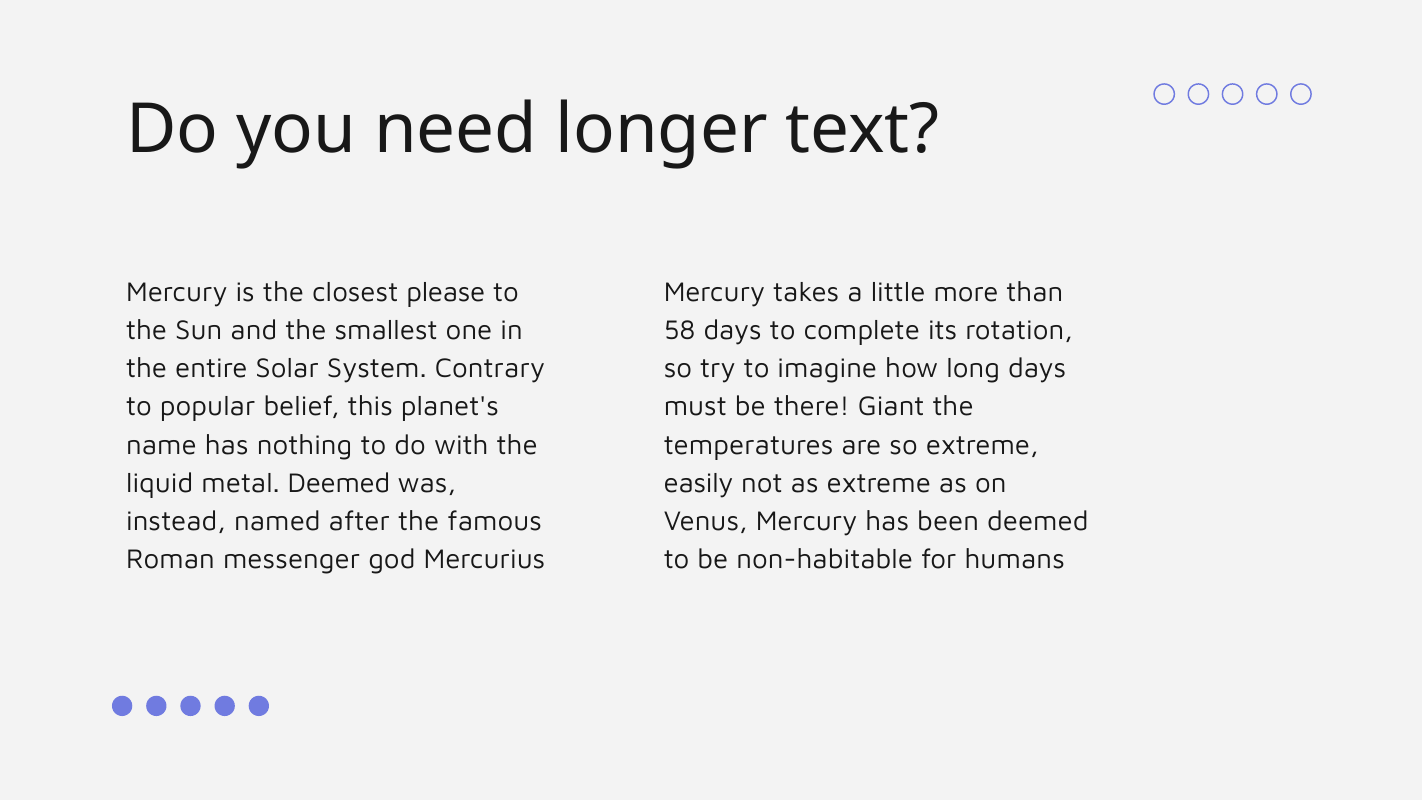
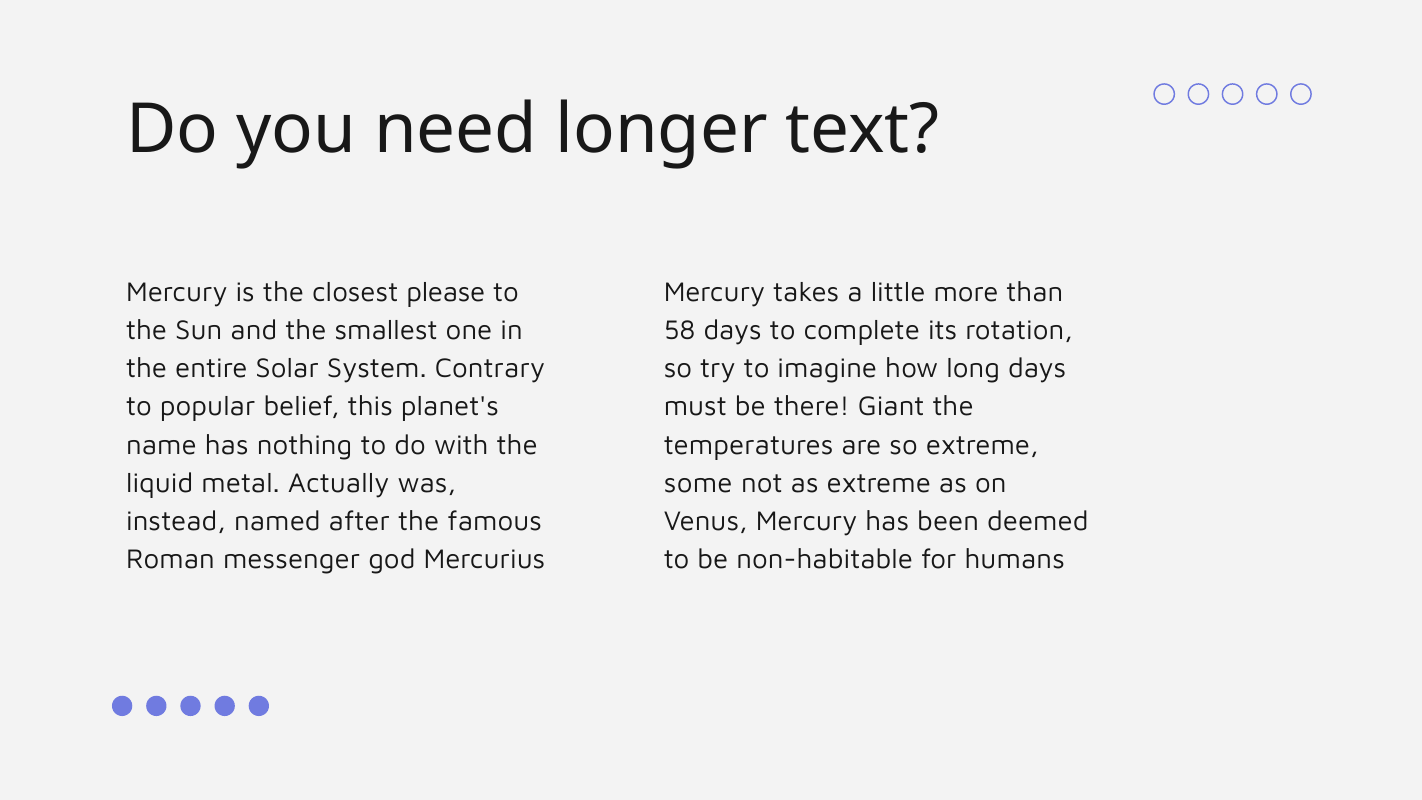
metal Deemed: Deemed -> Actually (339, 483)
easily: easily -> some (698, 483)
